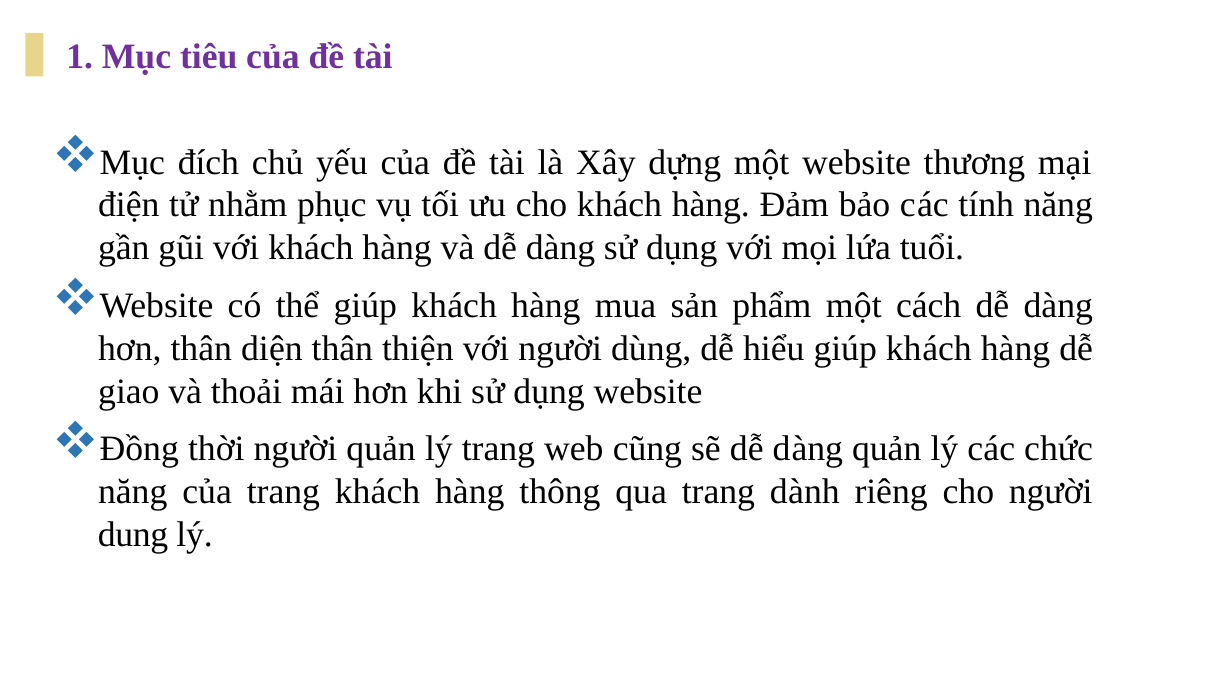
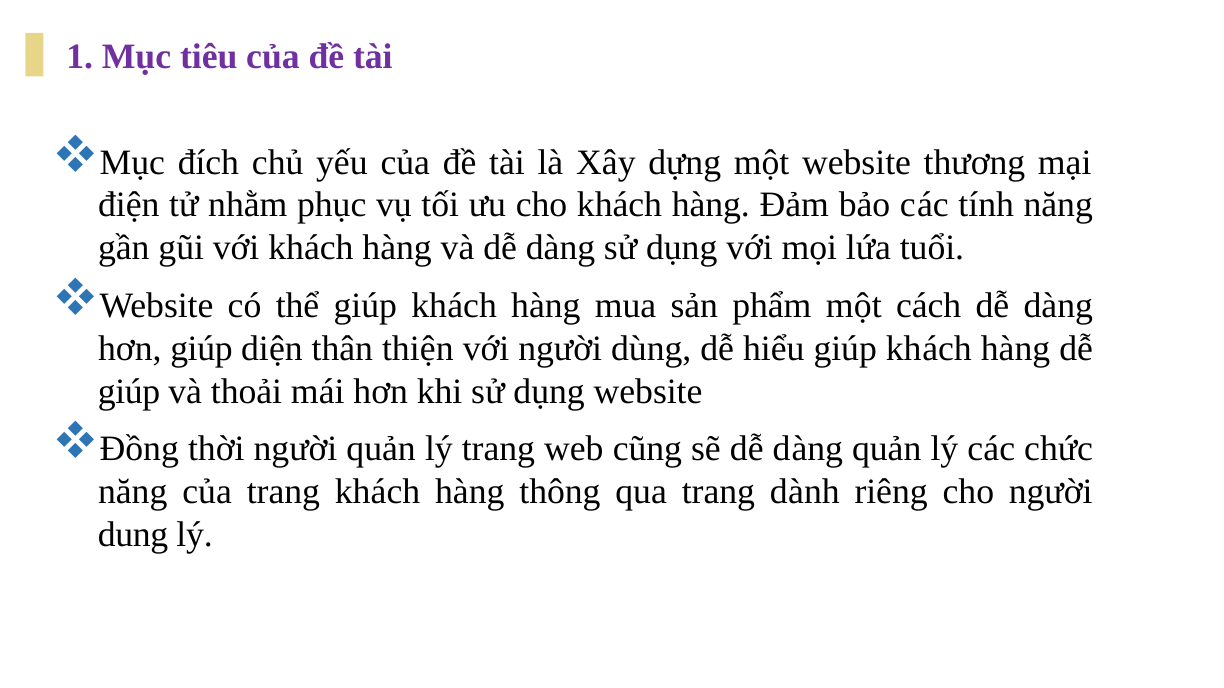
hơn thân: thân -> giúp (201, 349)
giao: giao -> giúp (129, 392)
